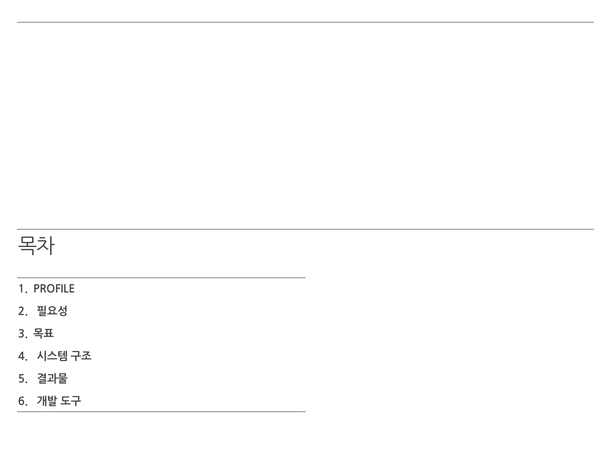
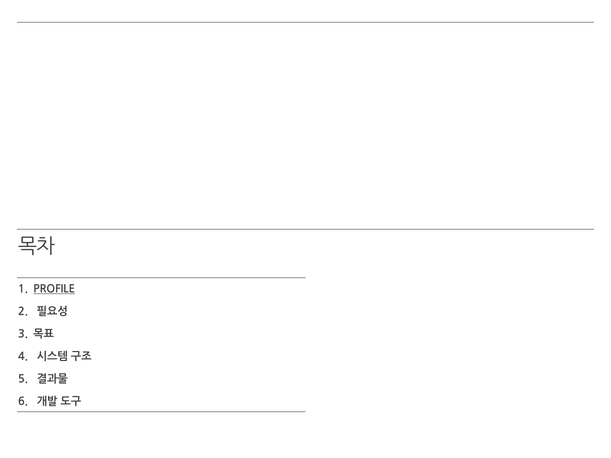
PROFILE underline: none -> present (54, 289)
